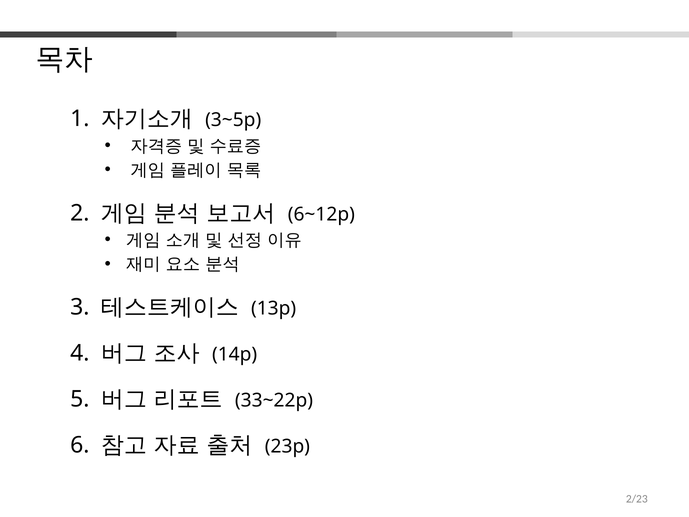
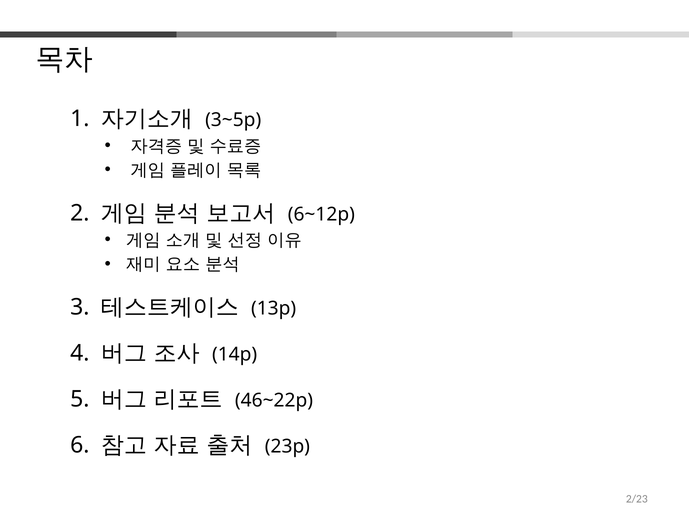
33~22p: 33~22p -> 46~22p (274, 400)
